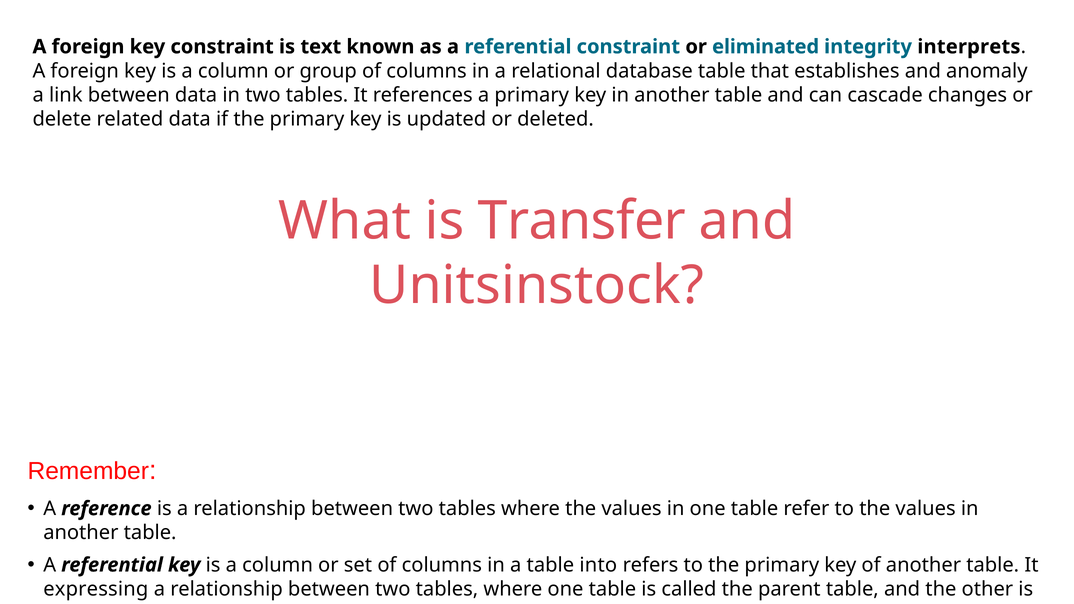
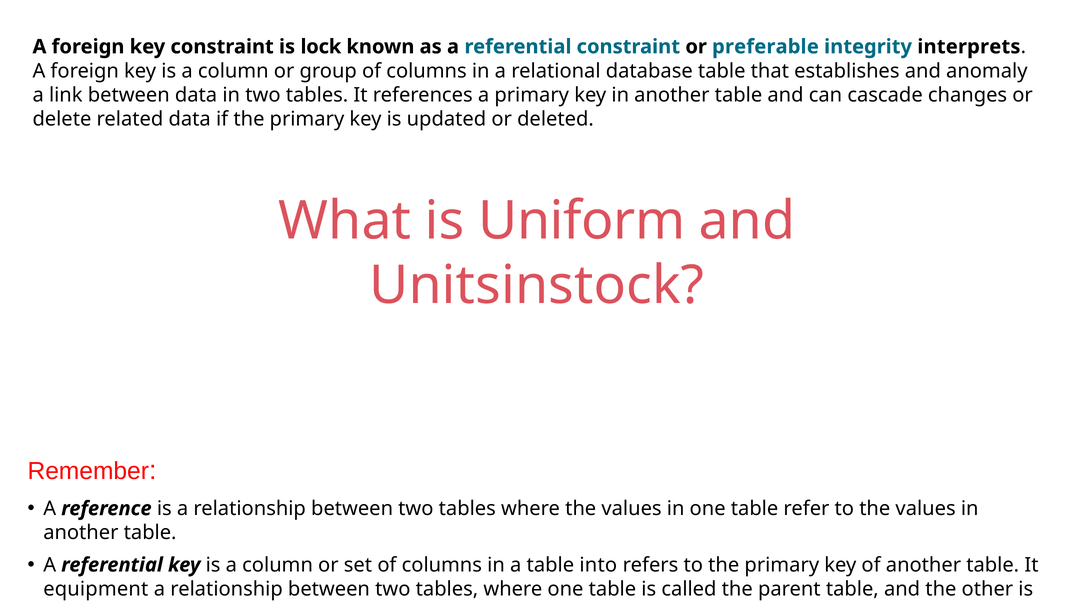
text: text -> lock (321, 47)
eliminated: eliminated -> preferable (765, 47)
Transfer: Transfer -> Uniform (582, 221)
expressing: expressing -> equipment (96, 589)
